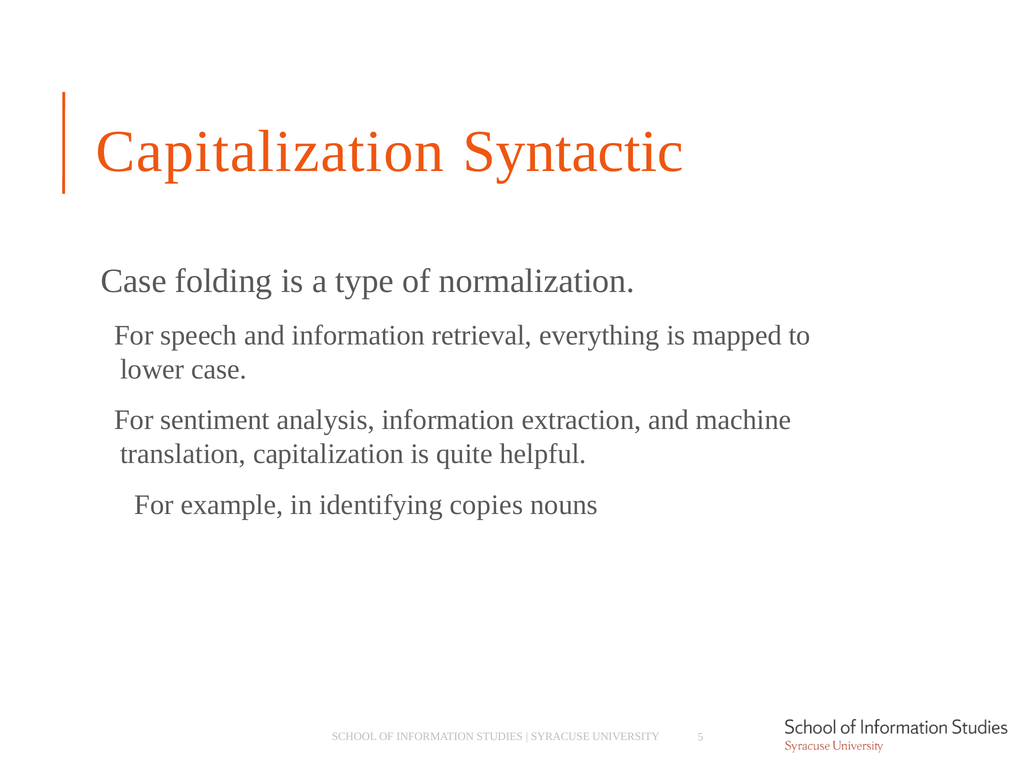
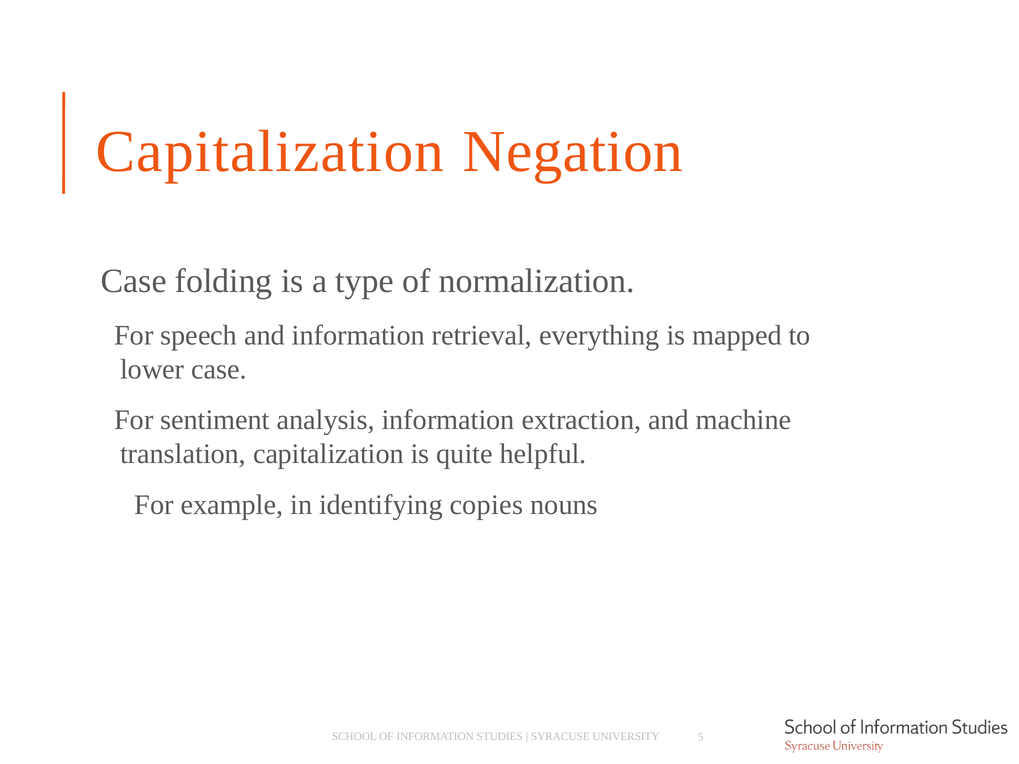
Syntactic: Syntactic -> Negation (573, 152)
